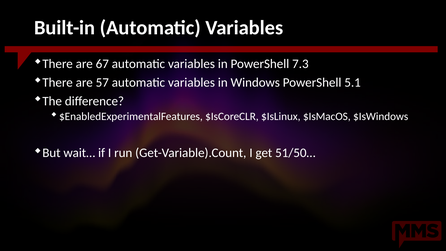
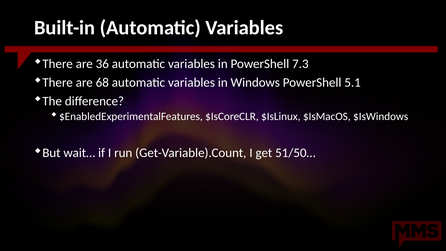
67: 67 -> 36 (102, 64)
57: 57 -> 68 (102, 82)
